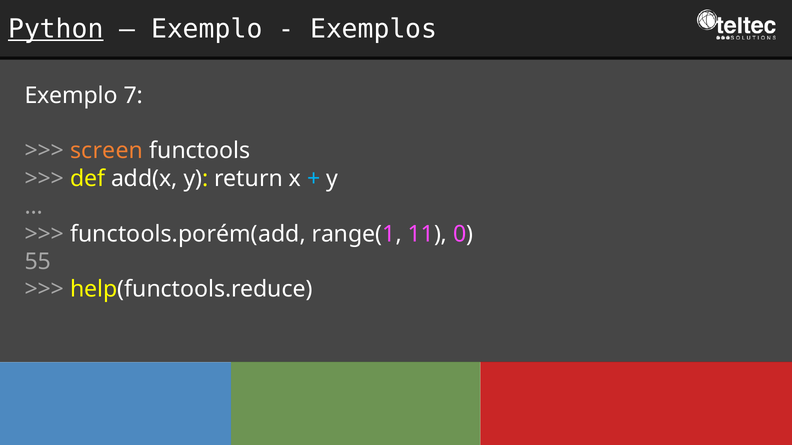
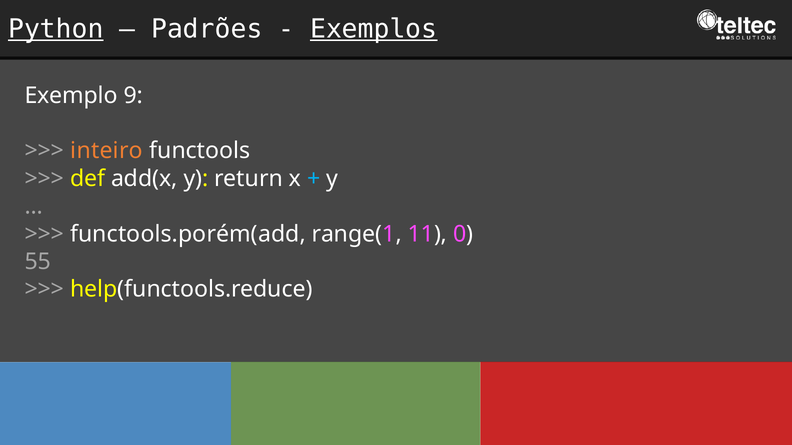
Exemplo: Exemplo -> Padrões (207, 29)
Exemplos underline: none -> present (374, 29)
7: 7 -> 9 (133, 96)
screen: screen -> inteiro (107, 151)
